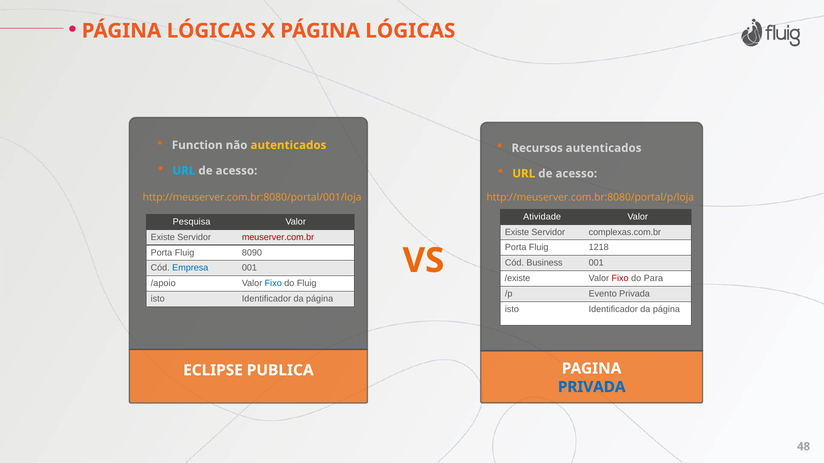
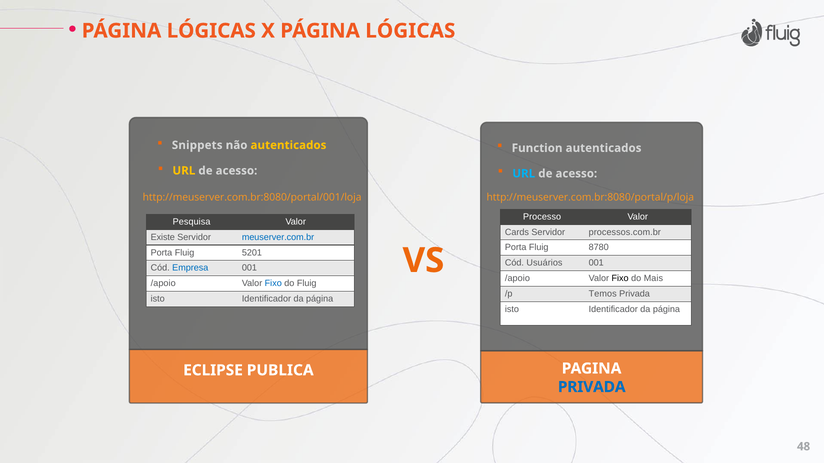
Function: Function -> Snippets (197, 145)
Recursos: Recursos -> Function (537, 148)
URL colour: light blue -> yellow (184, 171)
URL colour: yellow -> light blue (524, 174)
Atividade: Atividade -> Processo (542, 217)
Existe: Existe -> Cards (517, 232)
complexas.com.br: complexas.com.br -> processos.com.br (625, 232)
meuserver.com.br colour: red -> blue (278, 237)
1218: 1218 -> 8780 (599, 248)
8090: 8090 -> 5201 (252, 253)
Business: Business -> Usuários (544, 263)
/existe: /existe -> /apoio (517, 279)
Fixo colour: red -> black (620, 279)
Para: Para -> Mais (653, 279)
Evento: Evento -> Temos (603, 294)
